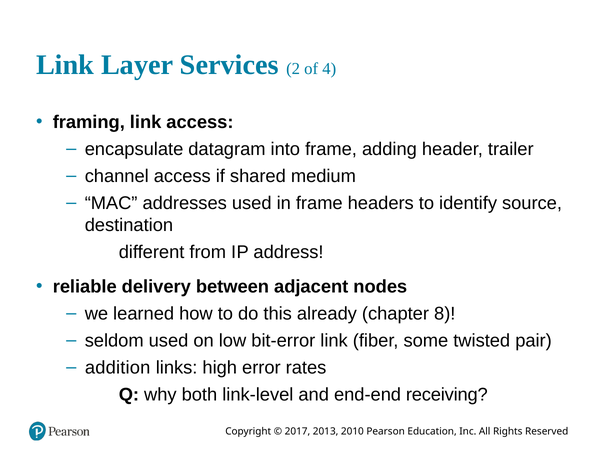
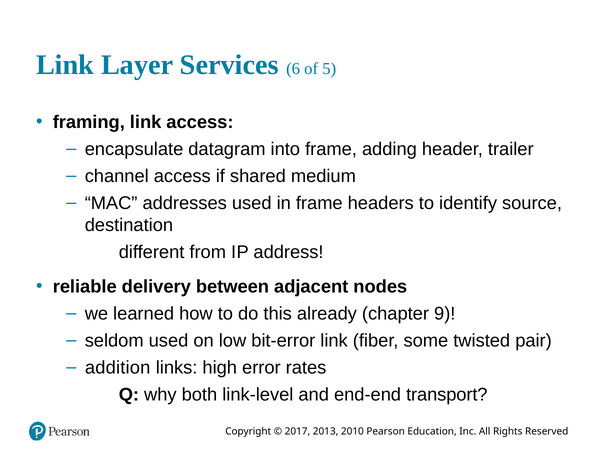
2: 2 -> 6 (293, 69)
4: 4 -> 5 (329, 69)
8: 8 -> 9 (445, 314)
receiving: receiving -> transport (447, 395)
